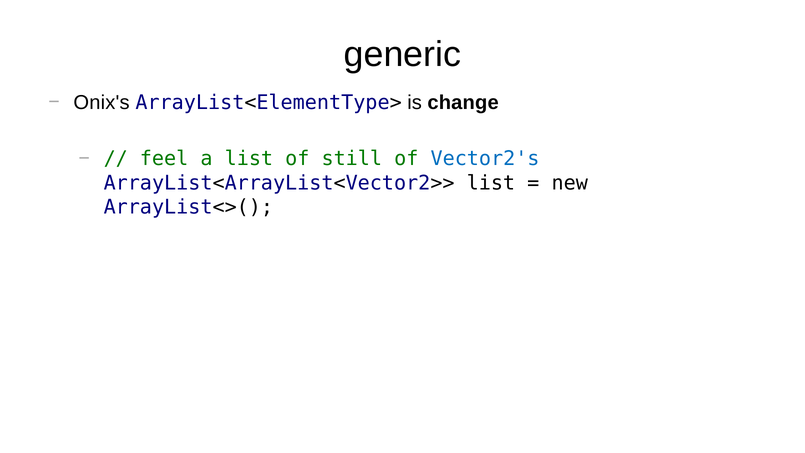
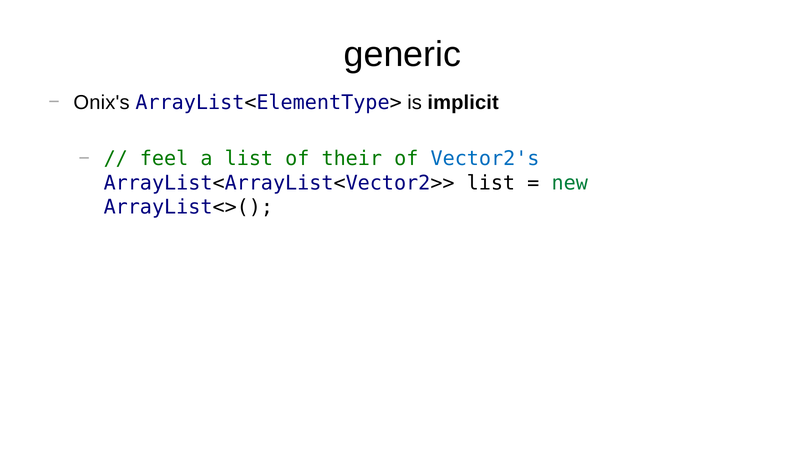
change: change -> implicit (463, 102)
still: still -> their (352, 159)
new colour: black -> green (570, 183)
